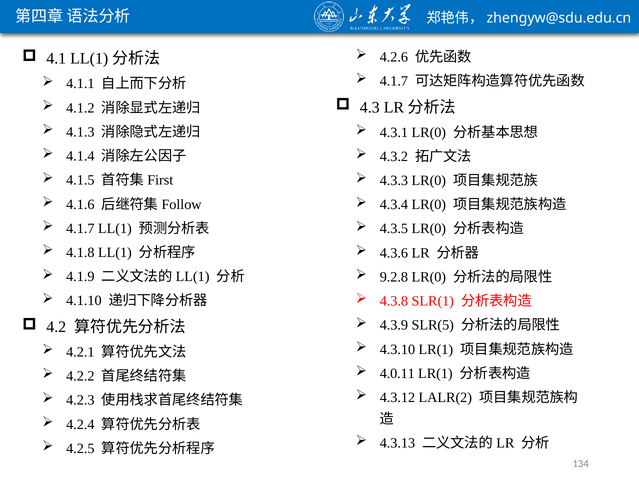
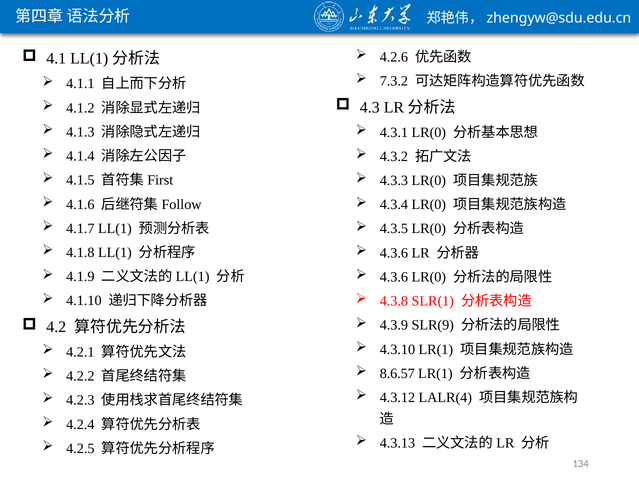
4.1.7: 4.1.7 -> 7.3.2 (394, 81)
9.2.8: 9.2.8 -> 4.3.6 (394, 277)
SLR(5: SLR(5 -> SLR(9 (433, 325)
4.0.11: 4.0.11 -> 8.6.57 (397, 374)
LALR(2: LALR(2 -> LALR(4 (445, 398)
